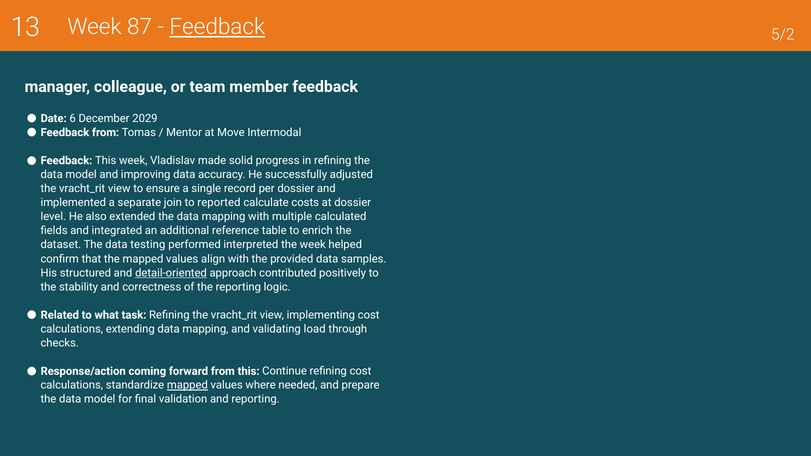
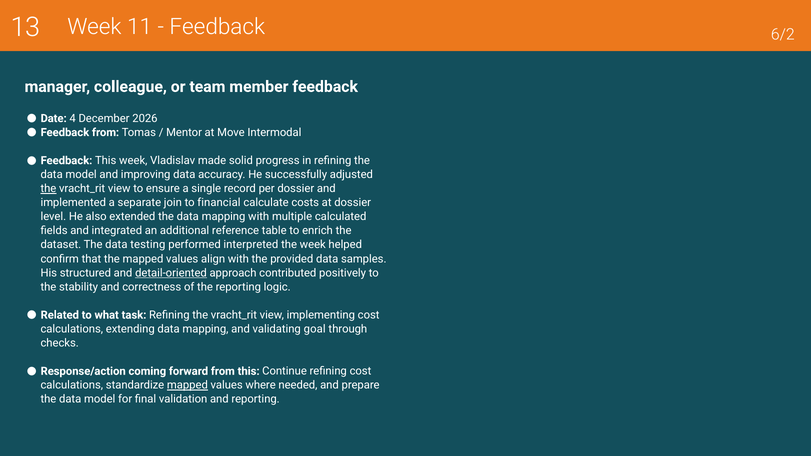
87: 87 -> 11 (140, 27)
Feedback underline: present -> none (217, 27)
5/2: 5/2 -> 6/2 (783, 34)
6: 6 -> 4 (73, 118)
2029: 2029 -> 2026 (145, 118)
the underline: none -> present (48, 189)
reported: reported -> financial (219, 203)
load: load -> goal (315, 329)
